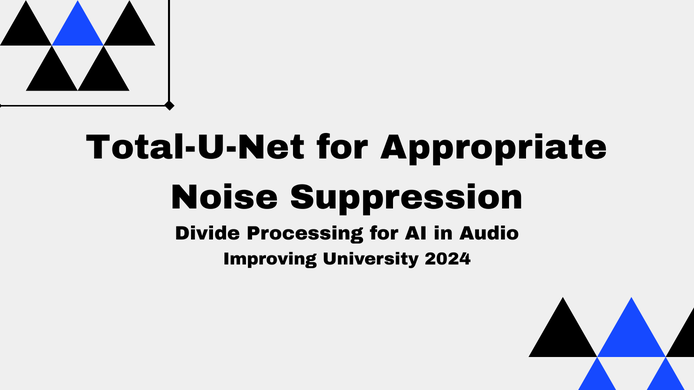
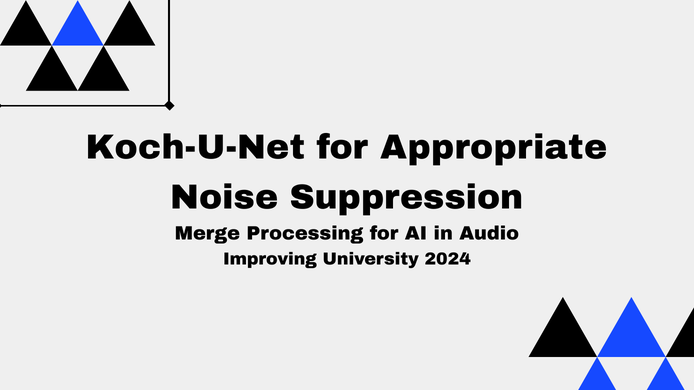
Total-U-Net: Total-U-Net -> Koch-U-Net (196, 147)
Divide: Divide -> Merge (207, 233)
